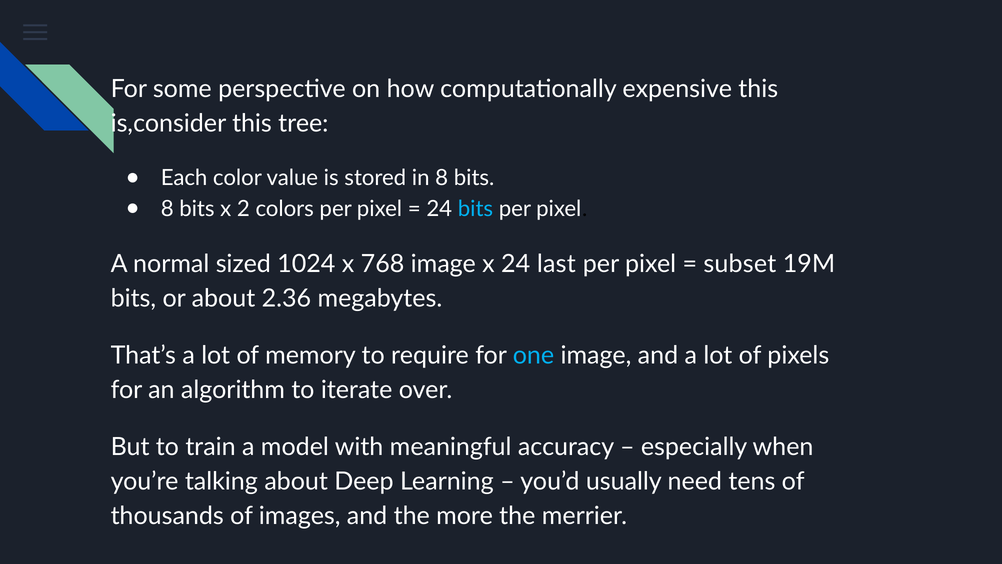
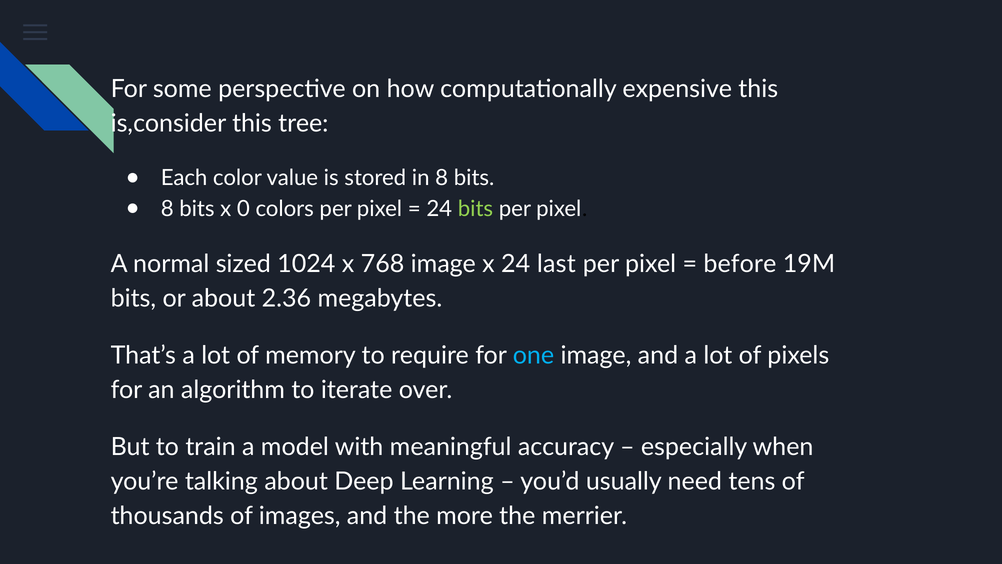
2: 2 -> 0 (243, 209)
bits colour: light blue -> light green (475, 209)
subset: subset -> before (740, 264)
